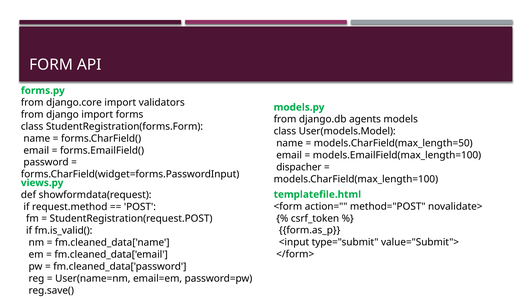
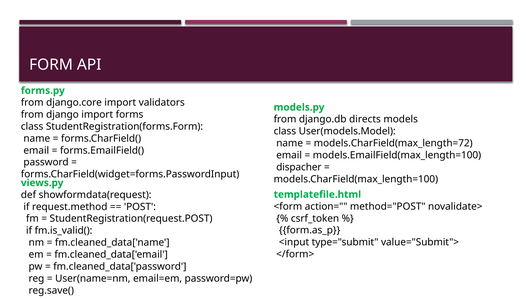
agents: agents -> directs (365, 119)
models.CharField(max_length=50: models.CharField(max_length=50 -> models.CharField(max_length=72 (393, 143)
